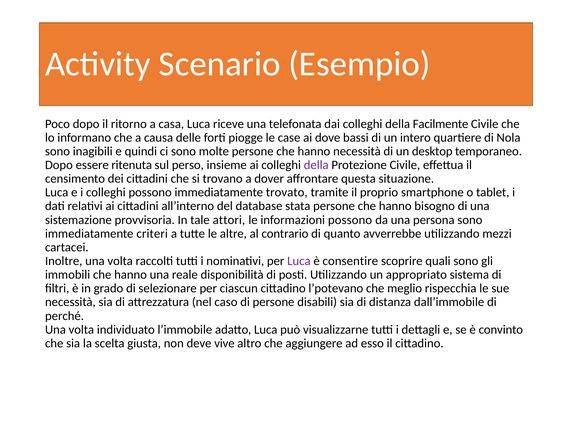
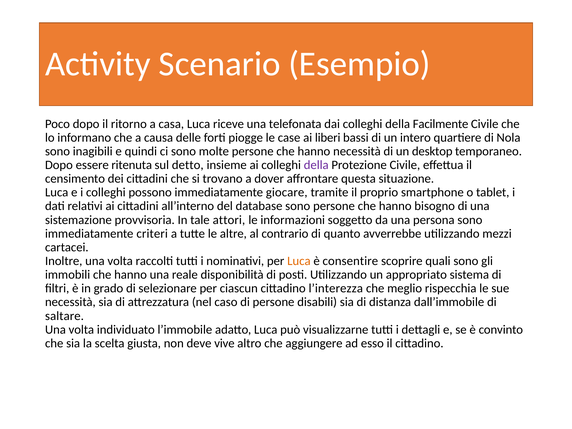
dove: dove -> liberi (328, 138)
perso: perso -> detto (188, 165)
trovato: trovato -> giocare (287, 192)
database stata: stata -> sono (298, 206)
informazioni possono: possono -> soggetto (350, 220)
Luca colour: purple -> orange (299, 261)
l’potevano: l’potevano -> l’interezza (336, 288)
perché: perché -> saltare (64, 316)
